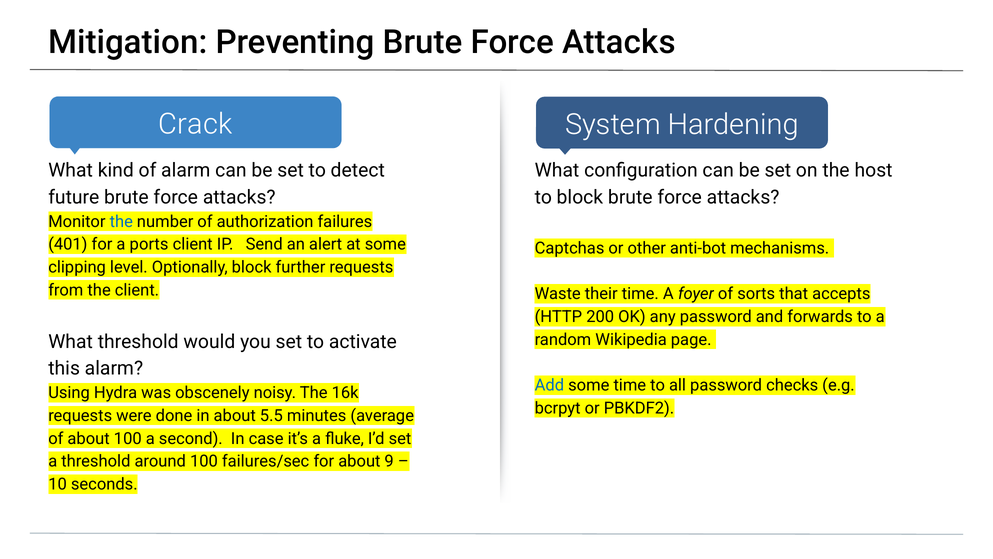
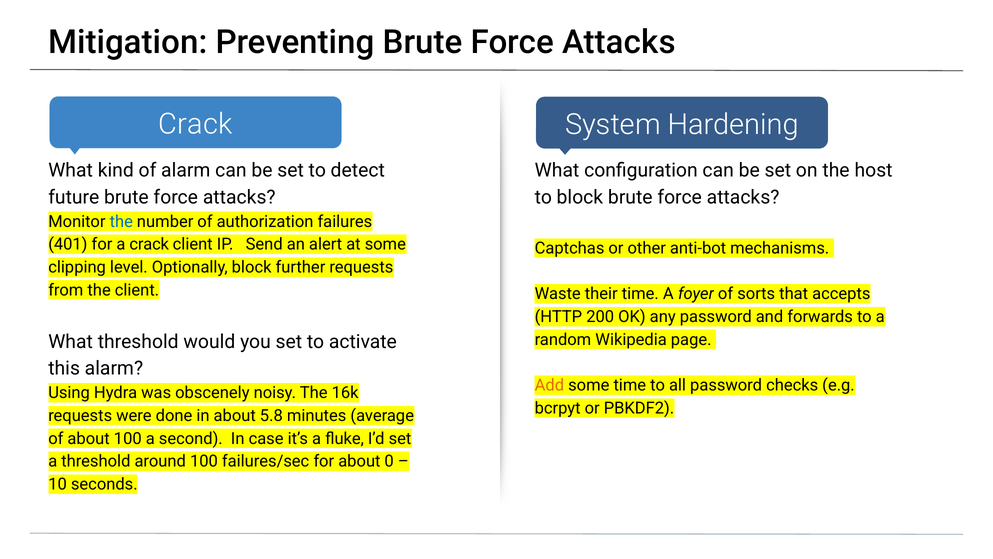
a ports: ports -> crack (149, 244)
Add colour: blue -> orange (549, 385)
5.5: 5.5 -> 5.8 (271, 415)
9: 9 -> 0 (389, 461)
